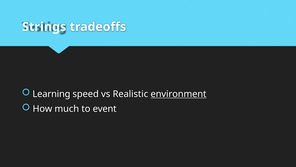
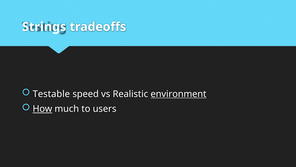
Learning: Learning -> Testable (51, 94)
How underline: none -> present (42, 109)
event: event -> users (105, 109)
